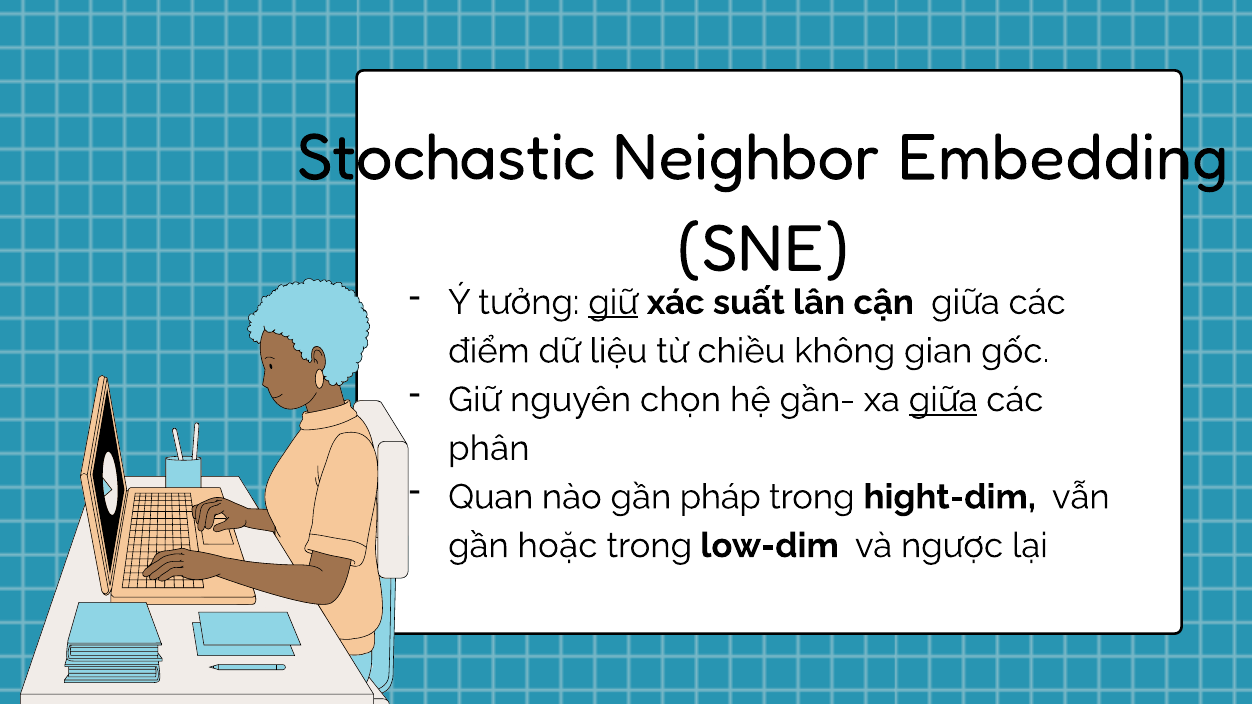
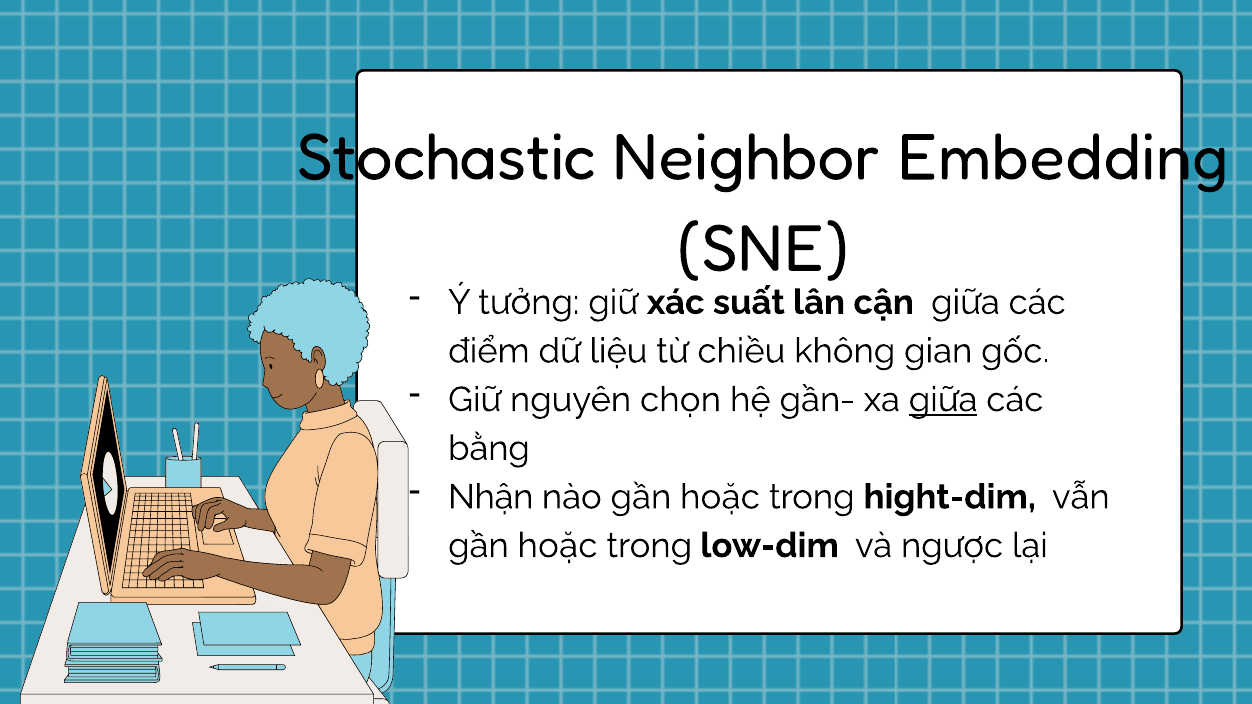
giữ underline: present -> none (613, 302)
phân: phân -> bằng (489, 448)
Quan: Quan -> Nhận (491, 497)
nào gần pháp: pháp -> hoặc (720, 497)
